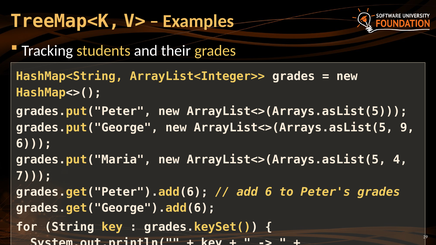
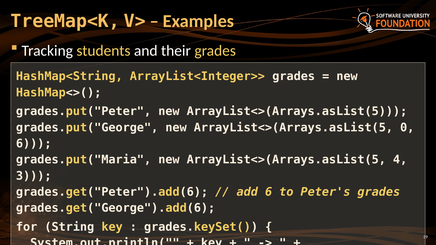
9: 9 -> 0 (407, 128)
7: 7 -> 3 (34, 176)
